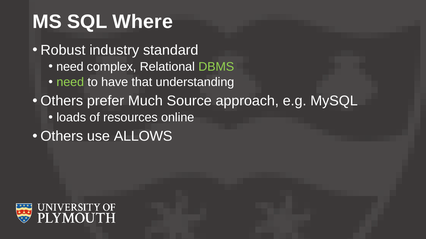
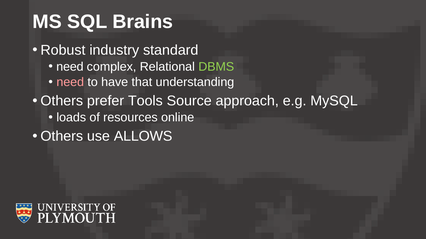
Where: Where -> Brains (143, 22)
need colour: light green -> pink (70, 82)
Much: Much -> Tools (145, 101)
